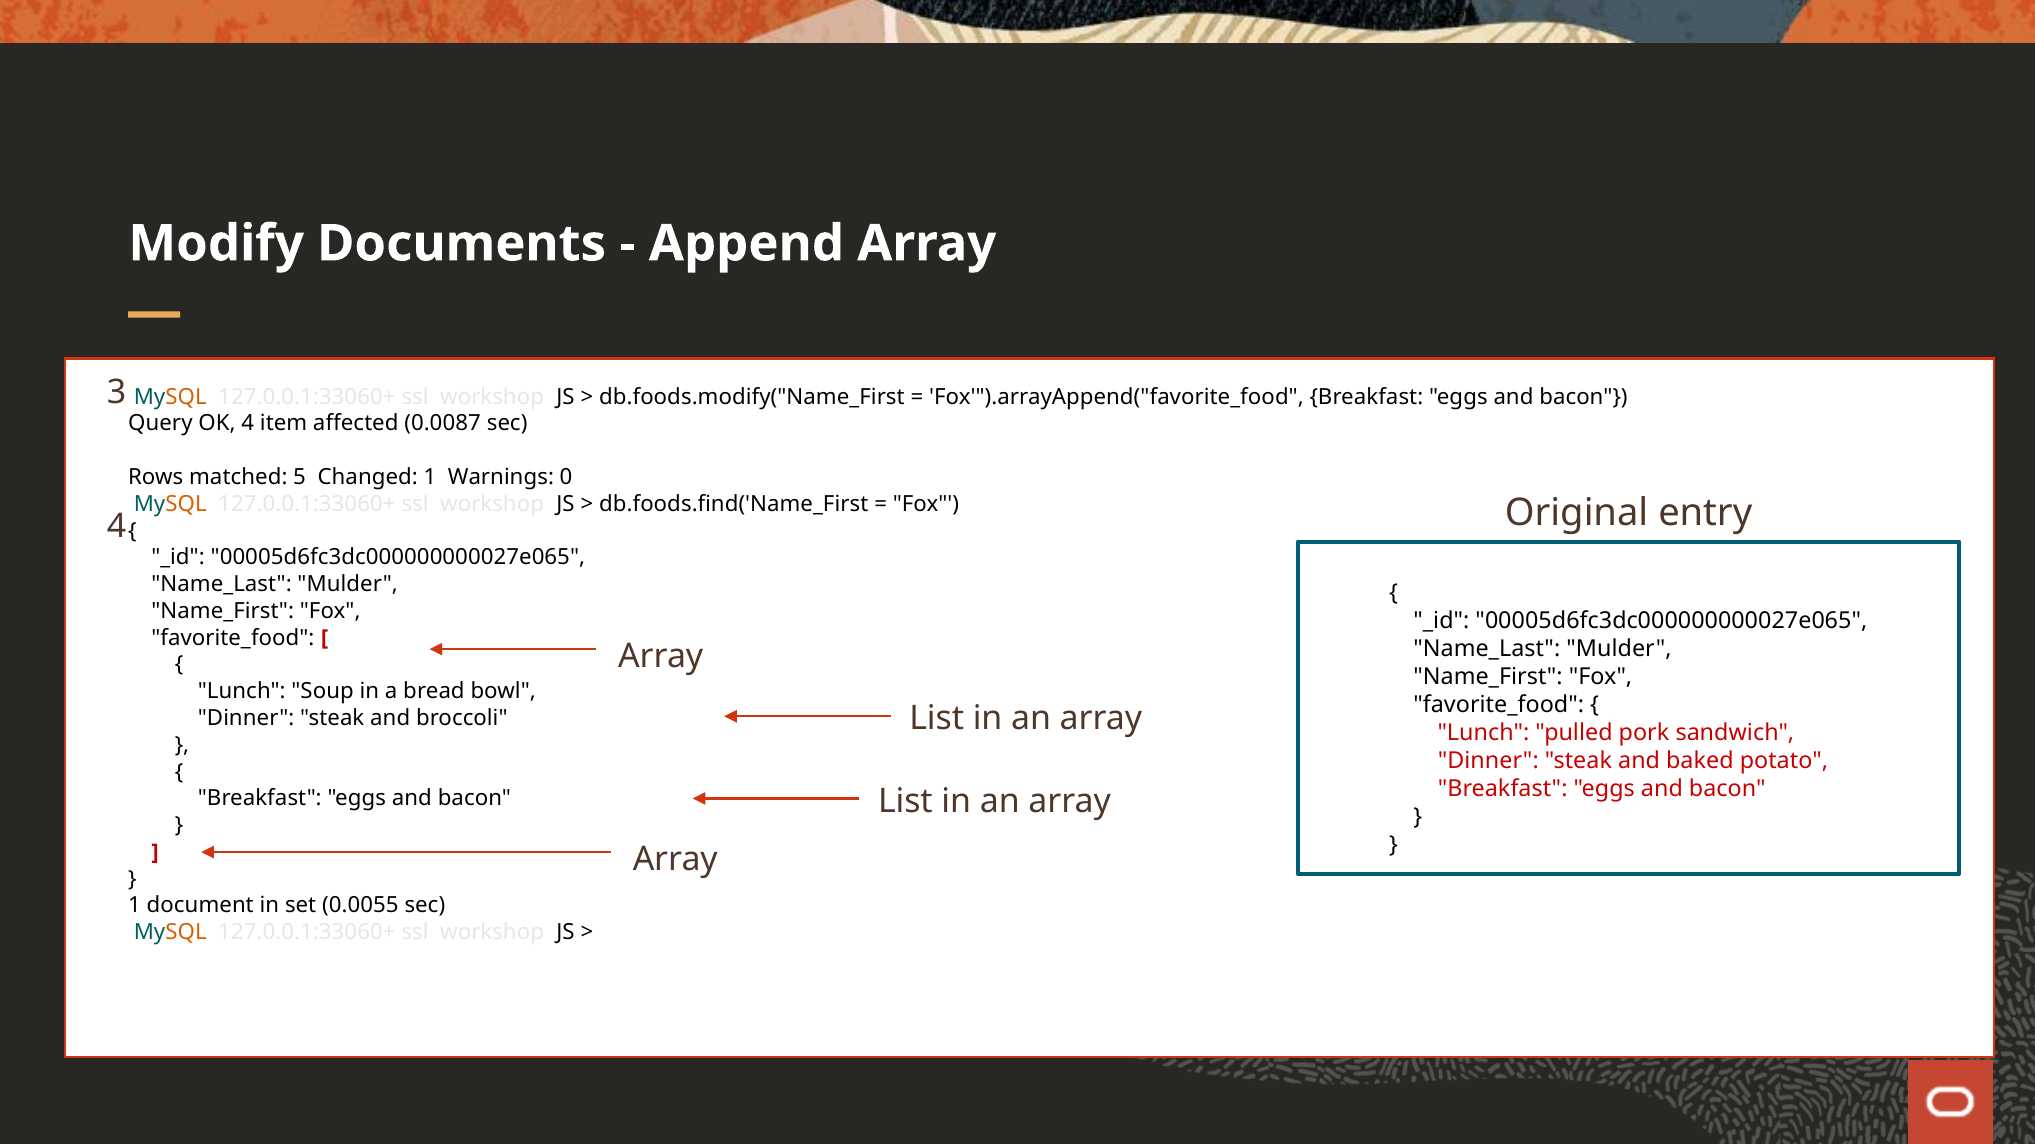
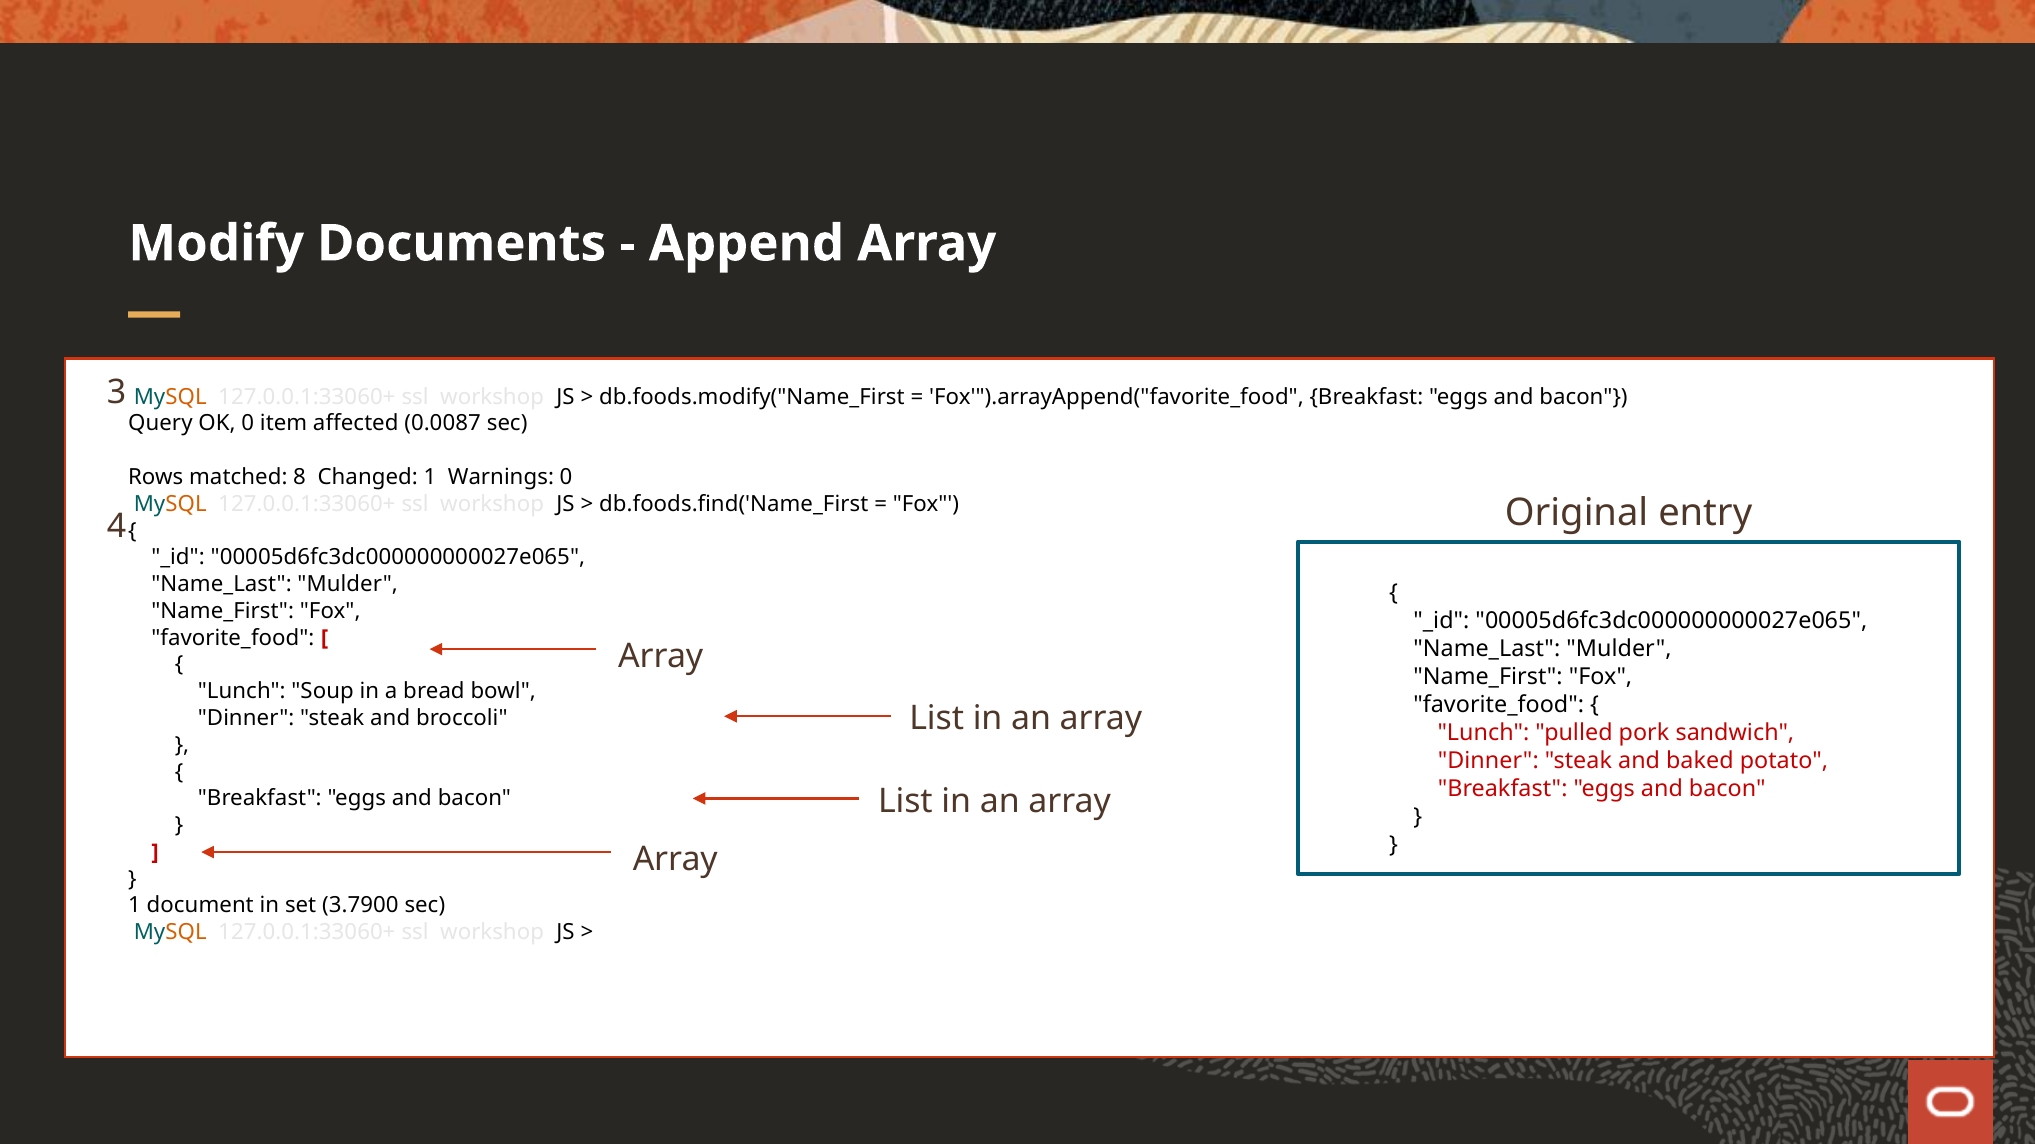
OK 4: 4 -> 0 (248, 424)
5: 5 -> 8 (300, 477)
0.0055: 0.0055 -> 3.7900 (360, 906)
